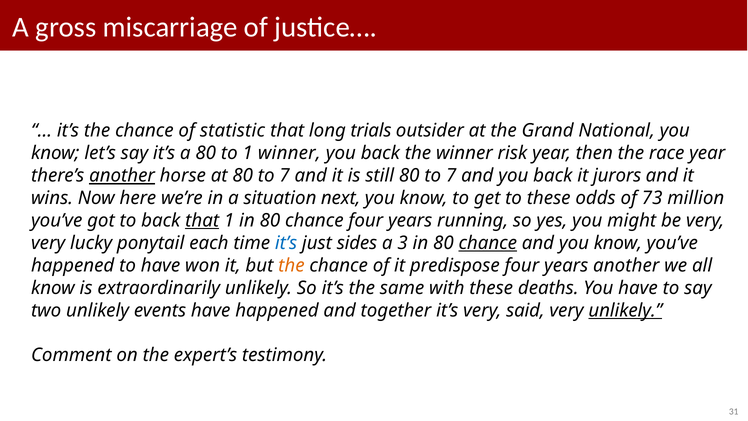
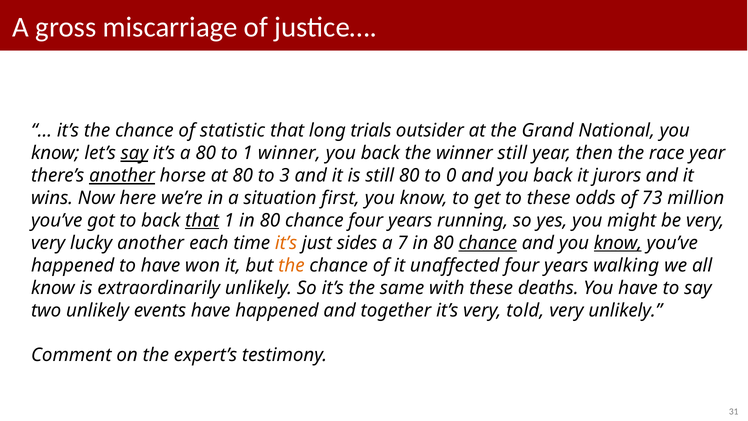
say underline: none -> present (134, 153)
winner risk: risk -> still (512, 153)
at 80 to 7: 7 -> 3 (285, 176)
still 80 to 7: 7 -> 0 (451, 176)
next: next -> first (340, 198)
lucky ponytail: ponytail -> another (151, 243)
it’s colour: blue -> orange (286, 243)
3: 3 -> 7 (403, 243)
know underline: none -> present (618, 243)
predispose: predispose -> unaffected (455, 265)
years another: another -> walking (626, 265)
said: said -> told (525, 310)
unlikely underline: present -> none (625, 310)
